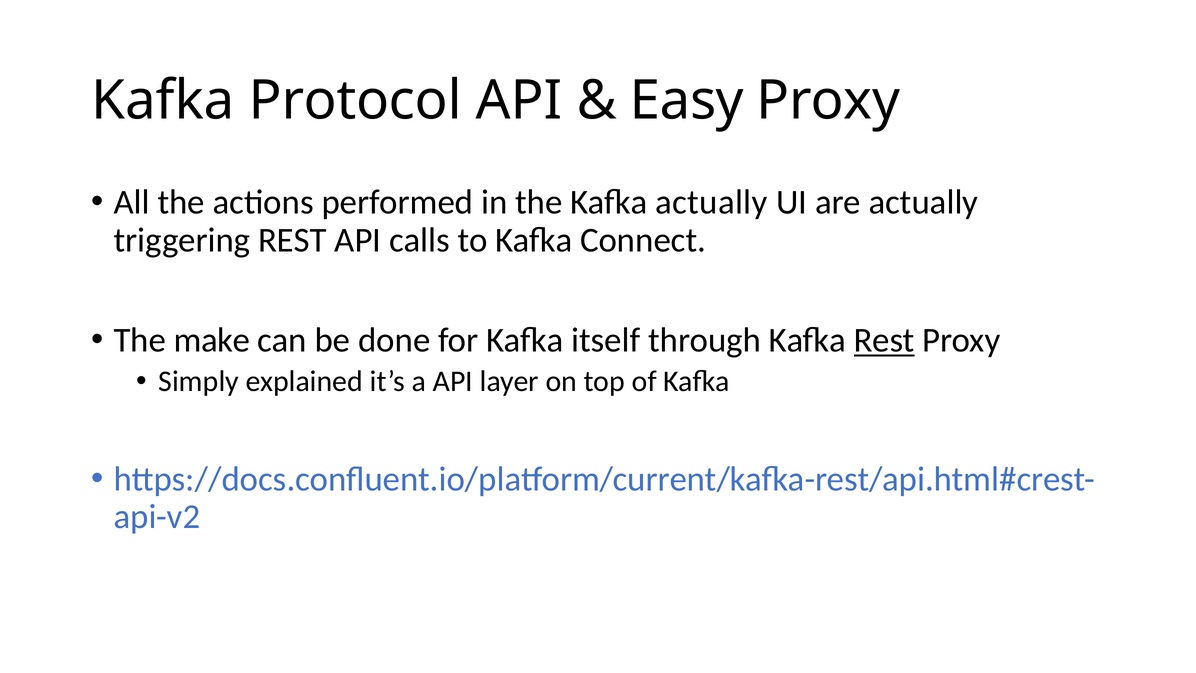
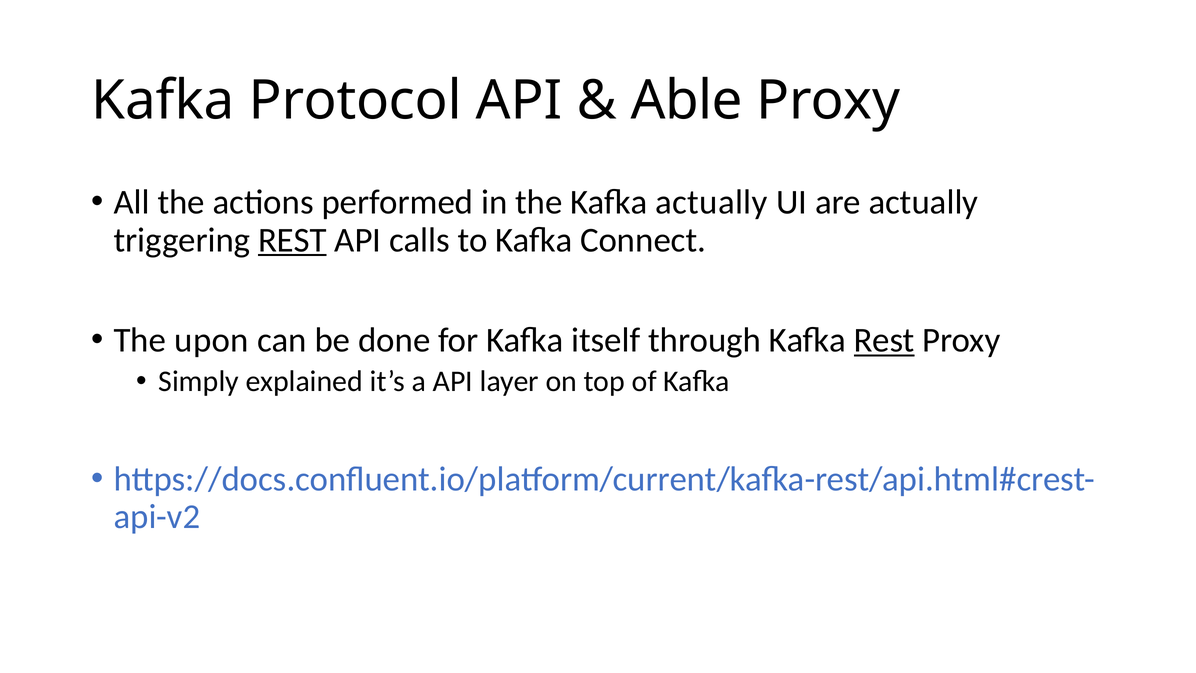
Easy: Easy -> Able (687, 100)
REST underline: none -> present (292, 240)
make: make -> upon (212, 340)
